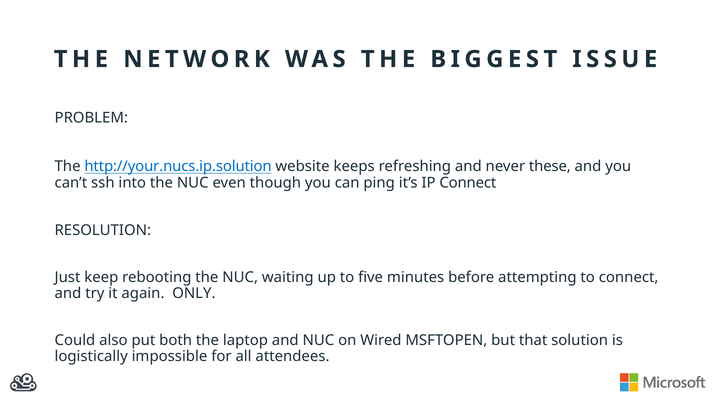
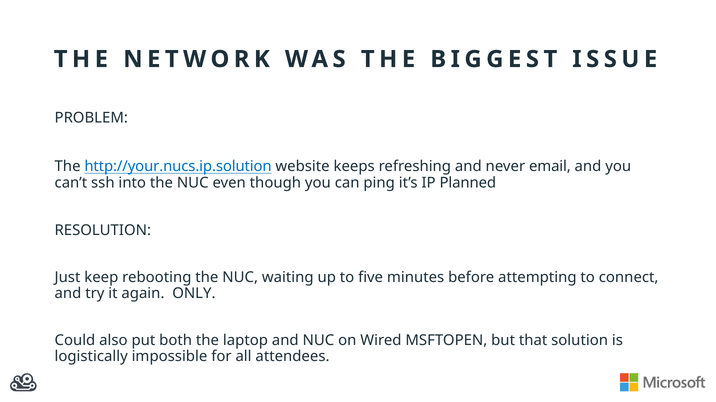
these: these -> email (550, 167)
IP Connect: Connect -> Planned (468, 183)
